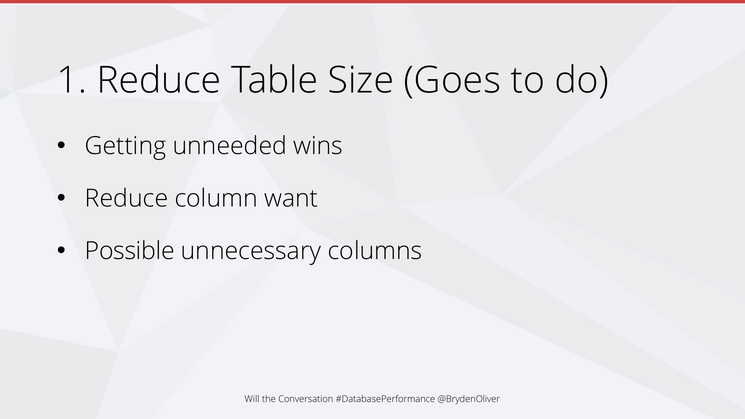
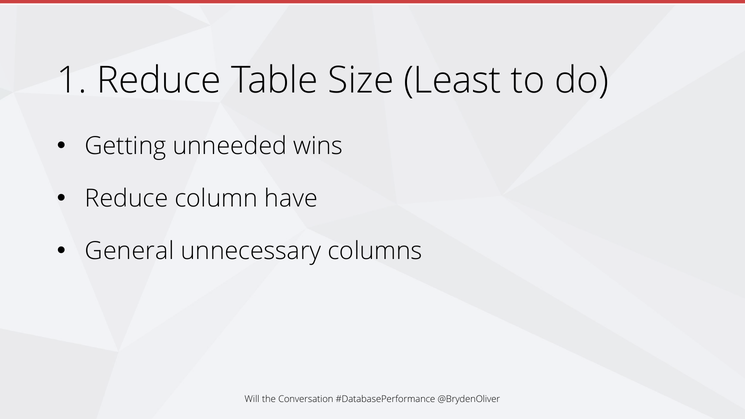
Goes: Goes -> Least (453, 81)
want: want -> have (291, 199)
Possible: Possible -> General (130, 251)
